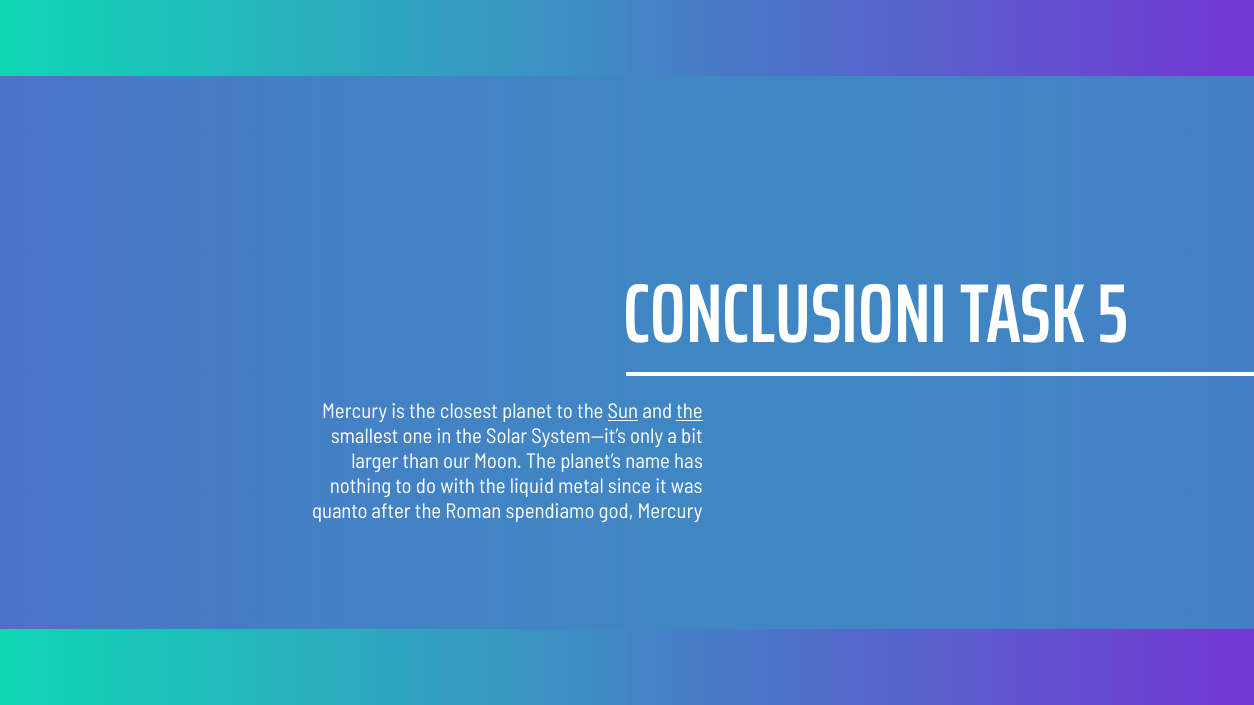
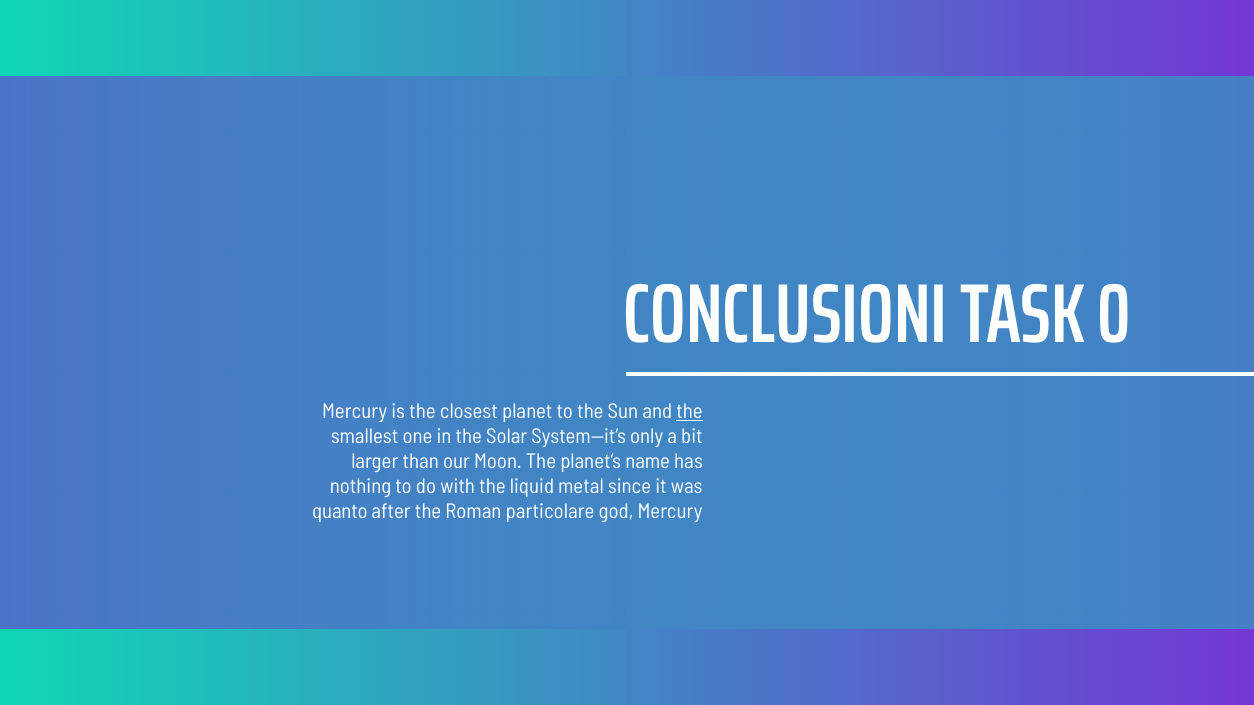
5: 5 -> 0 (1114, 315)
Sun underline: present -> none (623, 411)
spendiamo: spendiamo -> particolare (550, 512)
